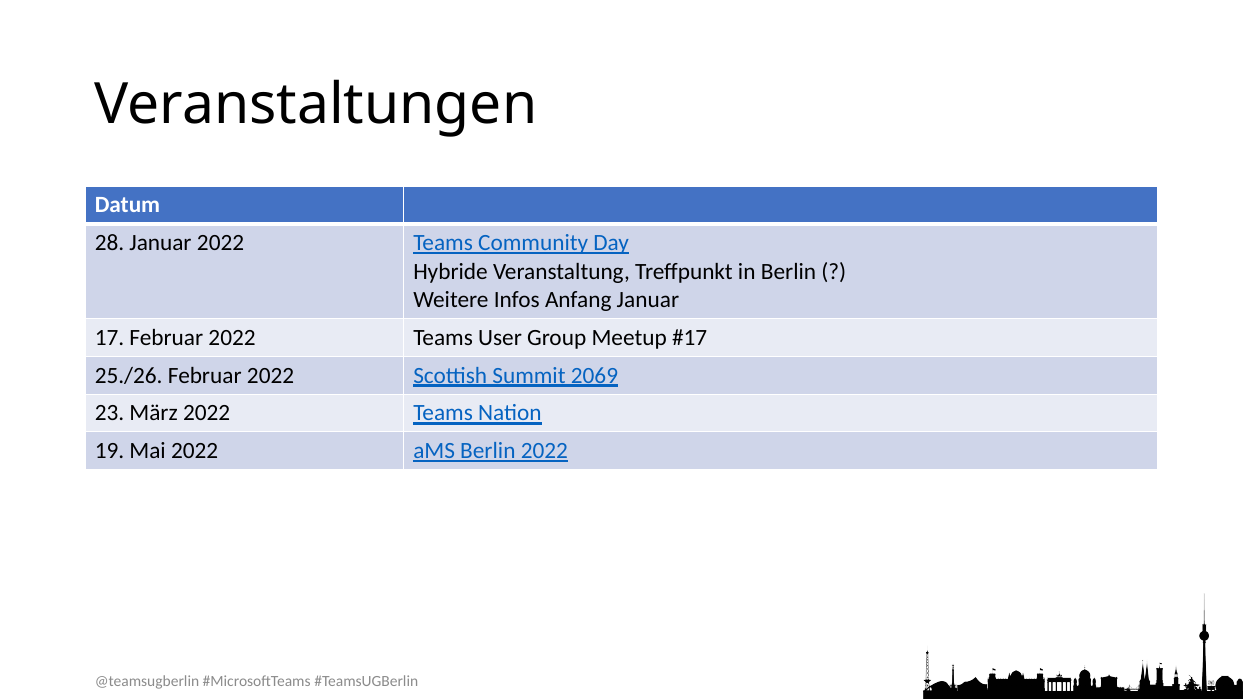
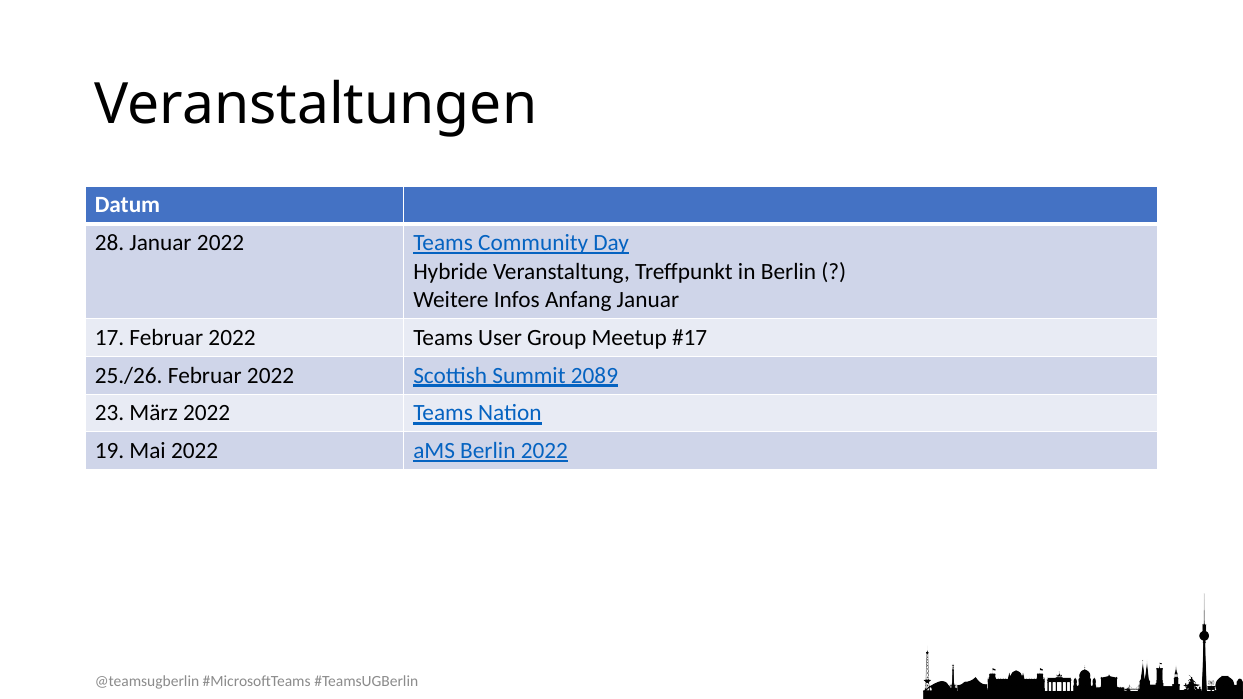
2069: 2069 -> 2089 (594, 376)
